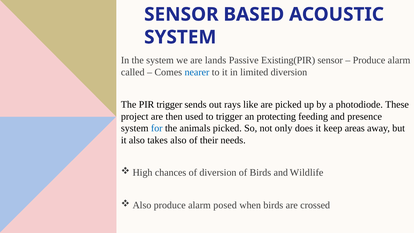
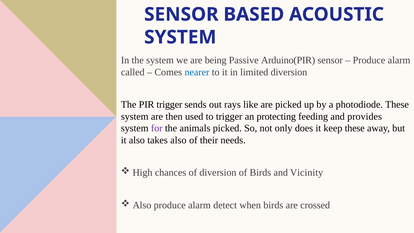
lands: lands -> being (216, 60)
Existing(PIR: Existing(PIR -> Arduino(PIR (288, 60)
project: project -> system (135, 116)
presence: presence -> provides (365, 116)
for colour: blue -> purple (157, 128)
keep areas: areas -> these (355, 128)
Wildlife: Wildlife -> Vicinity (307, 173)
posed: posed -> detect (225, 205)
